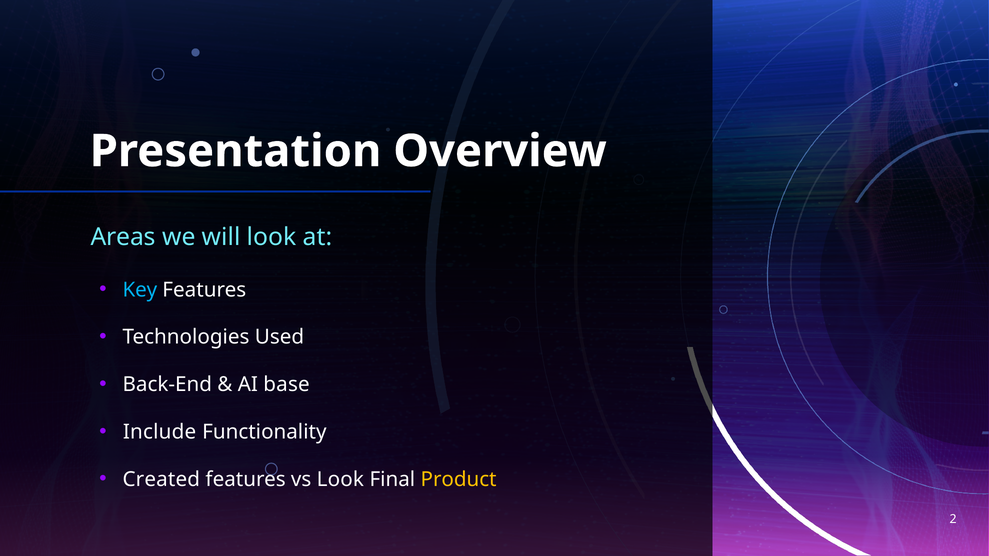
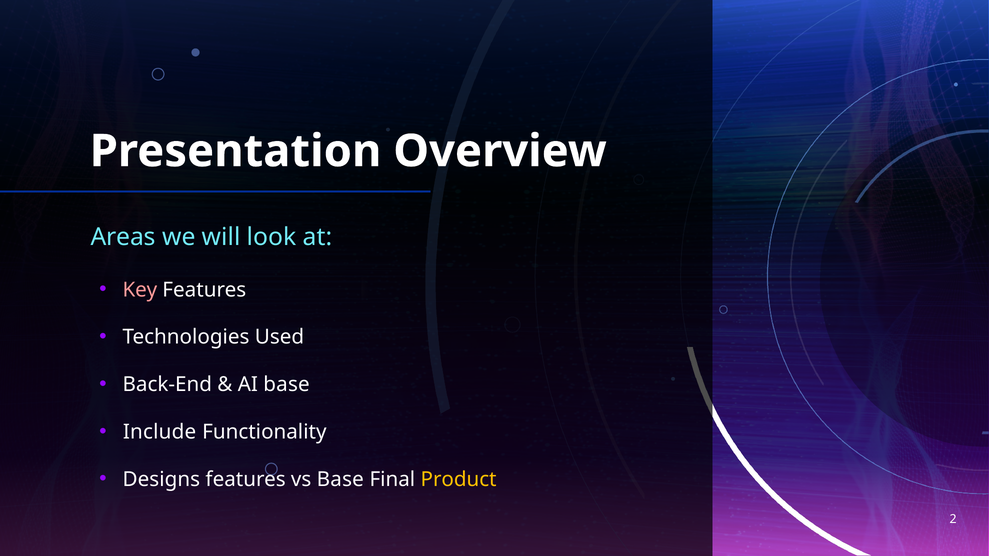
Key colour: light blue -> pink (140, 290)
Created: Created -> Designs (161, 480)
vs Look: Look -> Base (340, 480)
